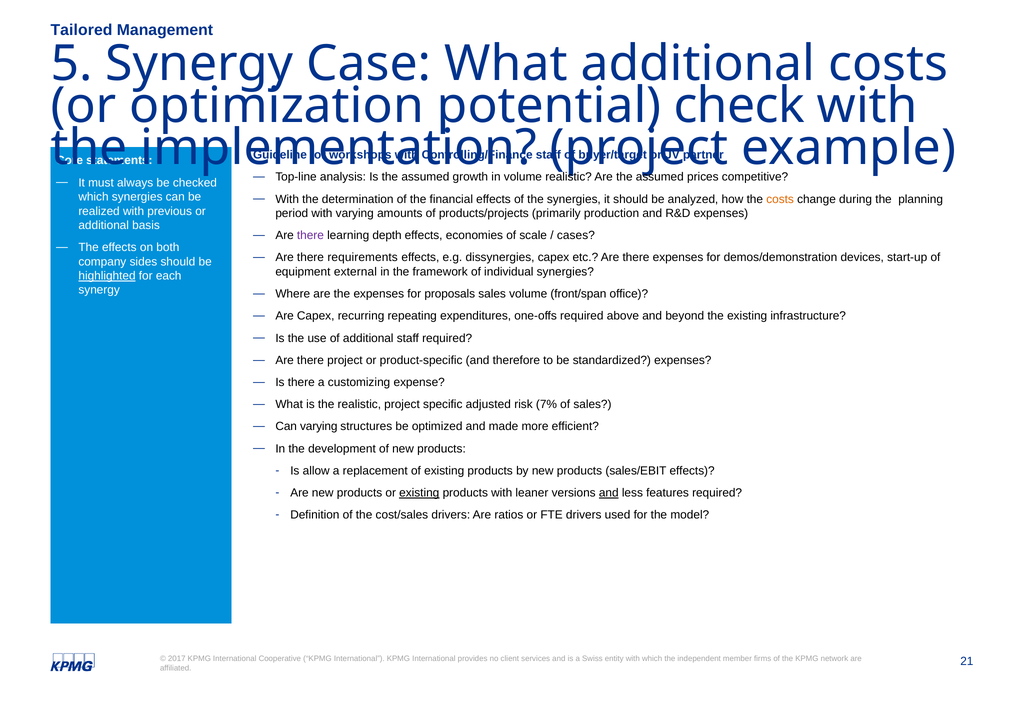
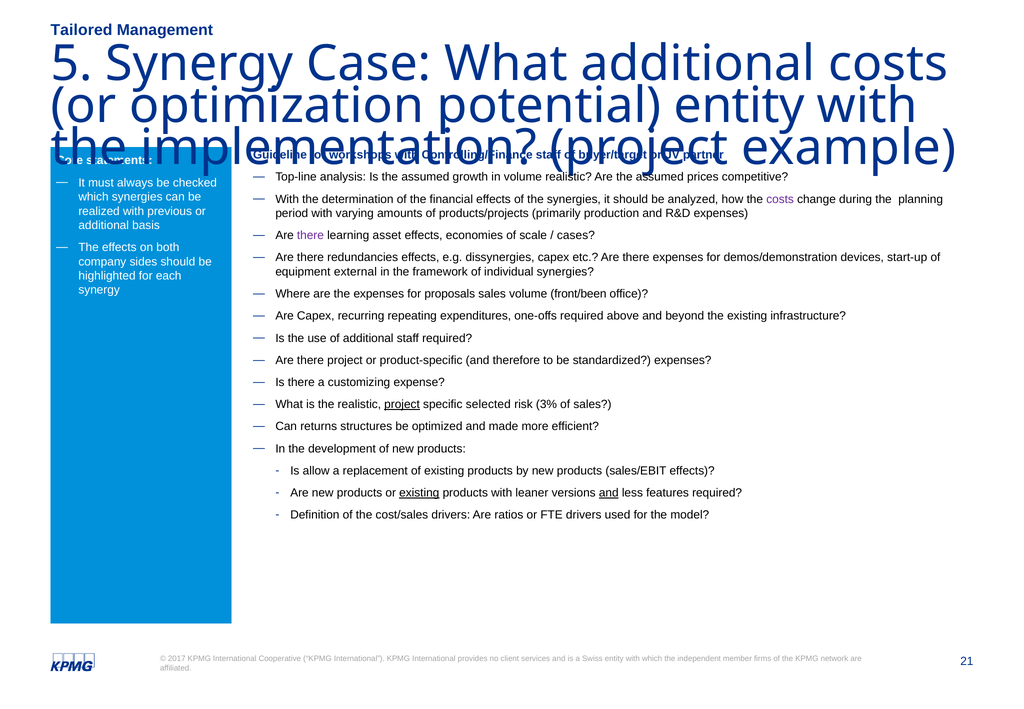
potential check: check -> entity (739, 106)
costs colour: orange -> purple (780, 199)
depth: depth -> asset (387, 235)
requirements: requirements -> redundancies (363, 258)
highlighted underline: present -> none (107, 276)
front/span: front/span -> front/been (578, 294)
project underline: none -> present (402, 404)
adjusted: adjusted -> selected (488, 404)
7%: 7% -> 3% (546, 404)
Can varying: varying -> returns (319, 427)
